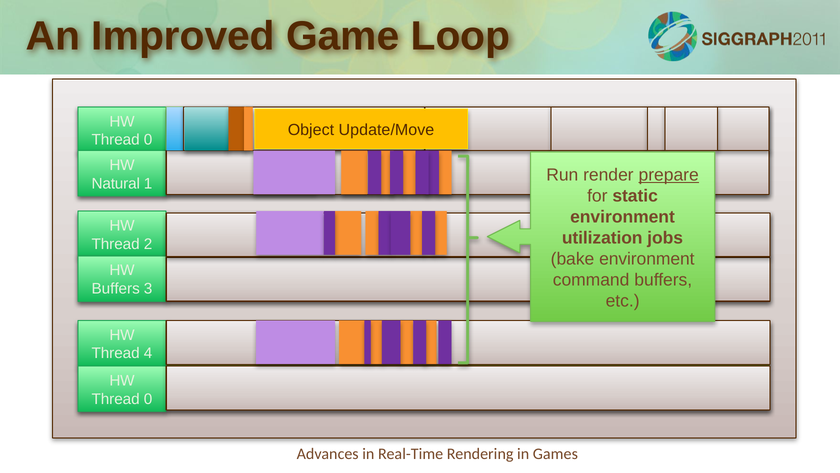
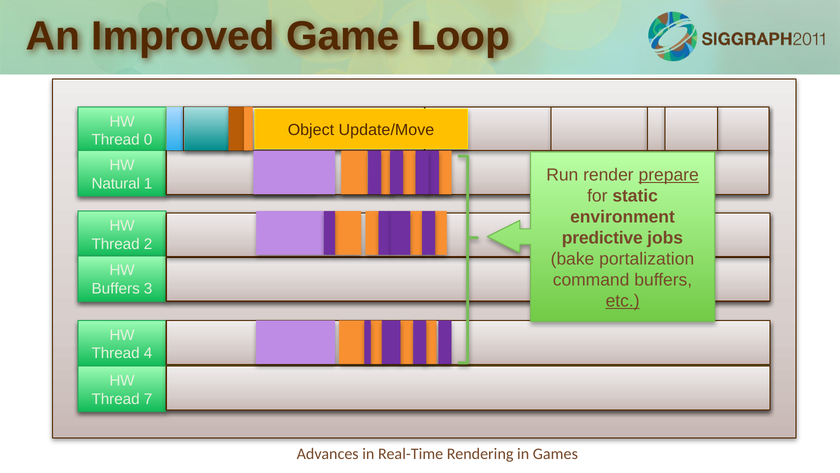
utilization: utilization -> predictive (602, 238)
bake environment: environment -> portalization (647, 259)
etc underline: none -> present (623, 301)
0: 0 -> 7 (148, 399)
